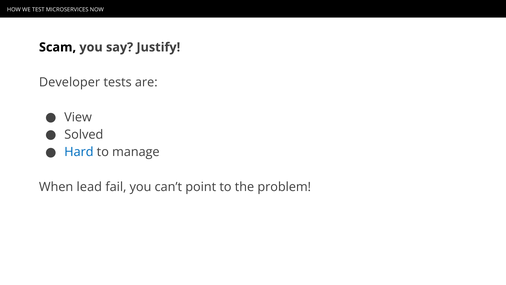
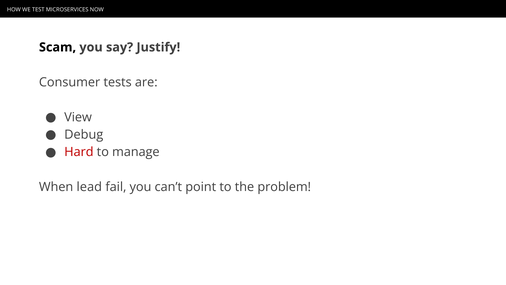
Developer: Developer -> Consumer (70, 82)
Solved: Solved -> Debug (84, 134)
Hard colour: blue -> red (79, 152)
